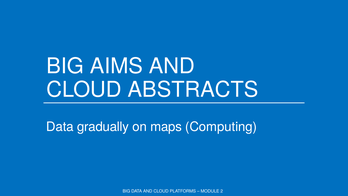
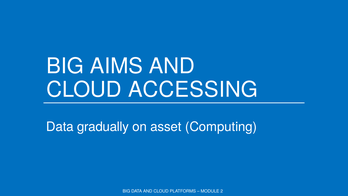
ABSTRACTS: ABSTRACTS -> ACCESSING (193, 89)
maps: maps -> asset (166, 127)
